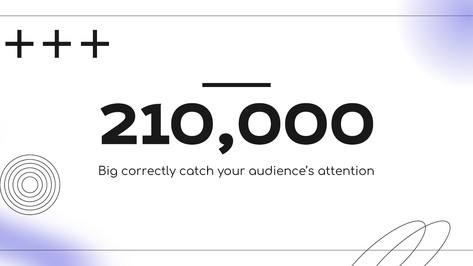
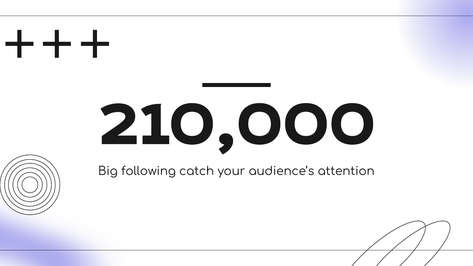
correctly: correctly -> following (149, 171)
